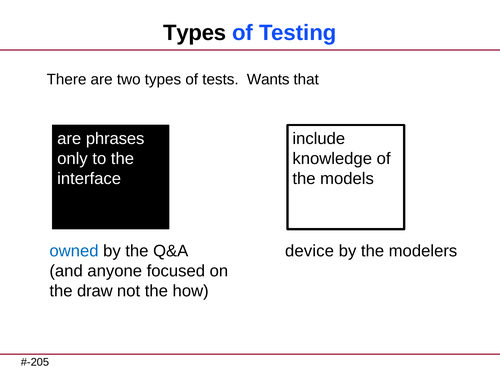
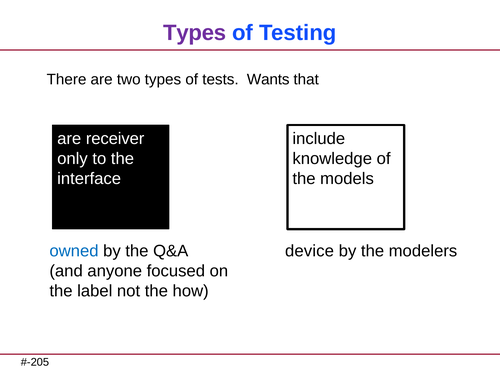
Types colour: black -> purple (195, 33)
phrases: phrases -> receiver (115, 139)
draw: draw -> label (95, 291)
